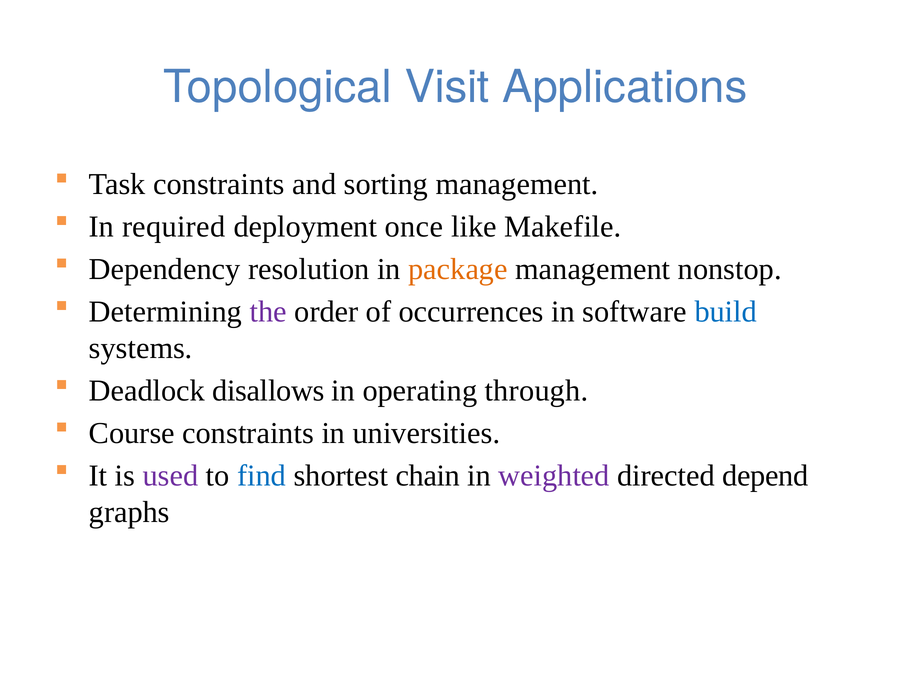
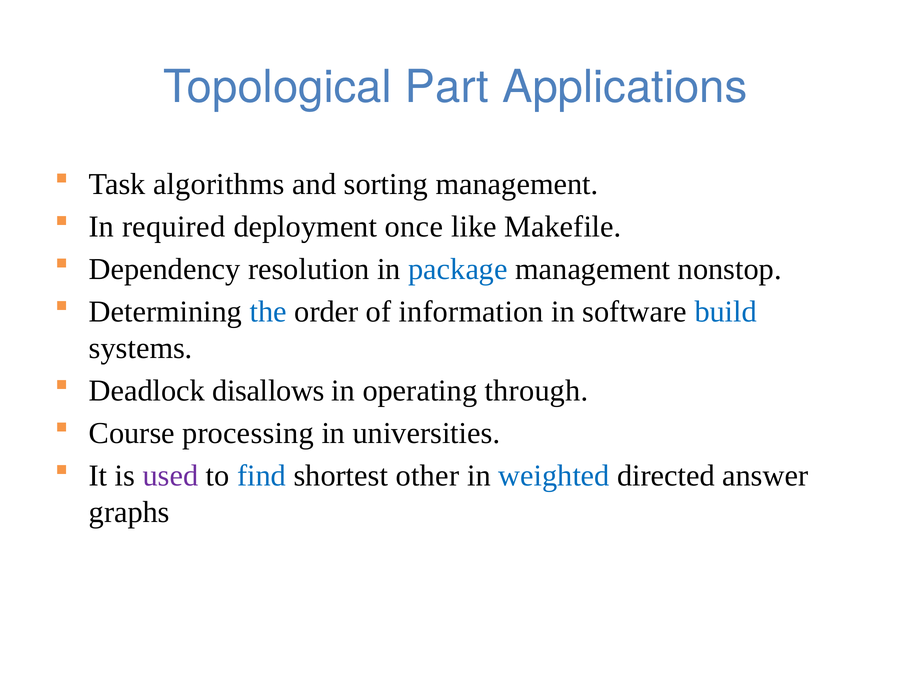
Visit: Visit -> Part (447, 87)
Task constraints: constraints -> algorithms (219, 184)
package colour: orange -> blue (458, 269)
the colour: purple -> blue (268, 312)
occurrences: occurrences -> information (471, 312)
Course constraints: constraints -> processing (248, 433)
chain: chain -> other (427, 476)
weighted colour: purple -> blue (554, 476)
depend: depend -> answer (765, 476)
